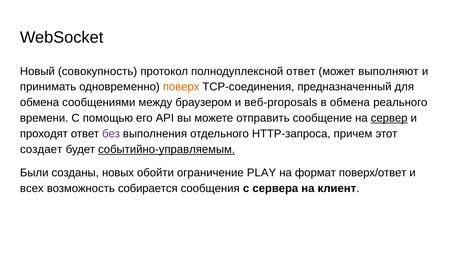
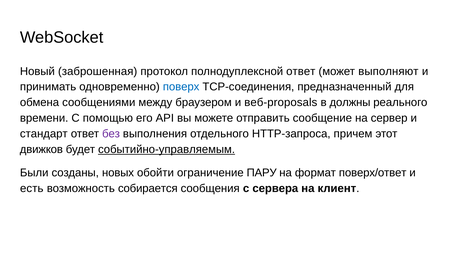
совокупность: совокупность -> заброшенная (98, 71)
поверх colour: orange -> blue (181, 87)
в обмена: обмена -> должны (350, 102)
сервер underline: present -> none (389, 118)
проходят: проходят -> стандарт (44, 134)
создает: создает -> движков (41, 149)
PLAY: PLAY -> ПАРУ (262, 173)
всех: всех -> есть (32, 188)
